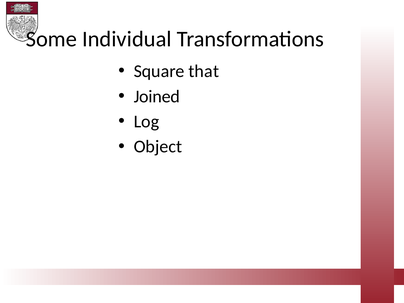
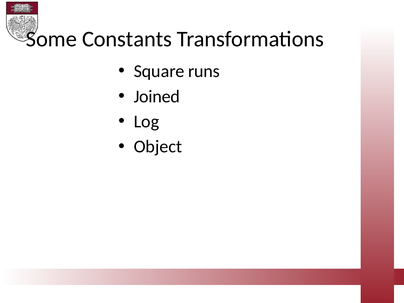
Individual: Individual -> Constants (127, 39)
that: that -> runs (204, 71)
